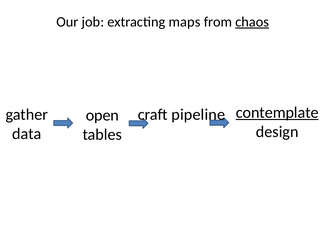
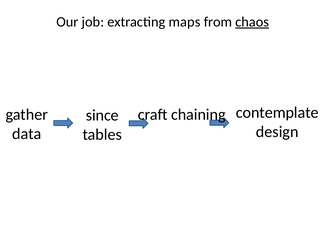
contemplate underline: present -> none (277, 113)
pipeline: pipeline -> chaining (198, 115)
open: open -> since (102, 115)
